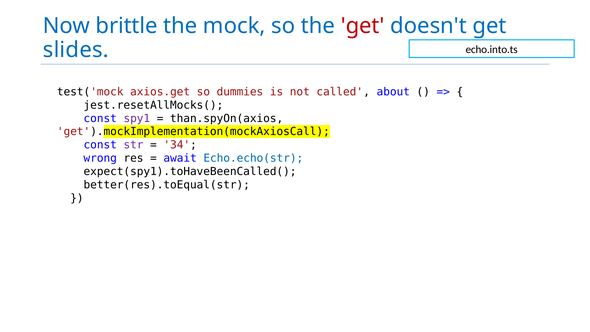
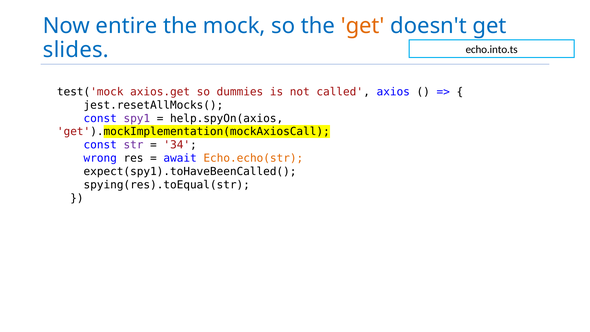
brittle: brittle -> entire (126, 26)
get colour: red -> orange (363, 26)
about: about -> axios (393, 92)
than.spyOn(axios: than.spyOn(axios -> help.spyOn(axios (227, 118)
Echo.echo(str colour: blue -> orange (253, 158)
better(res).toEqual(str: better(res).toEqual(str -> spying(res).toEqual(str (167, 185)
